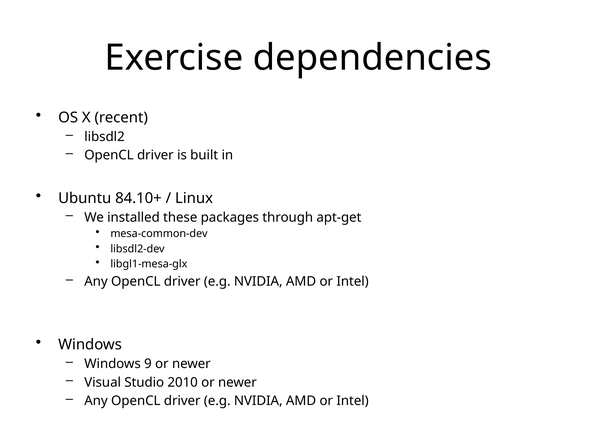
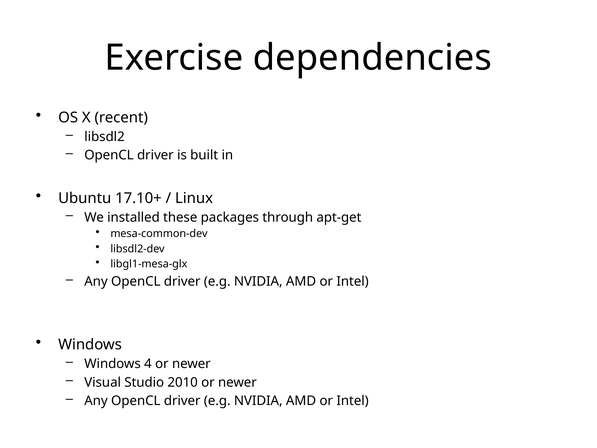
84.10+: 84.10+ -> 17.10+ (138, 198)
9: 9 -> 4 (148, 364)
